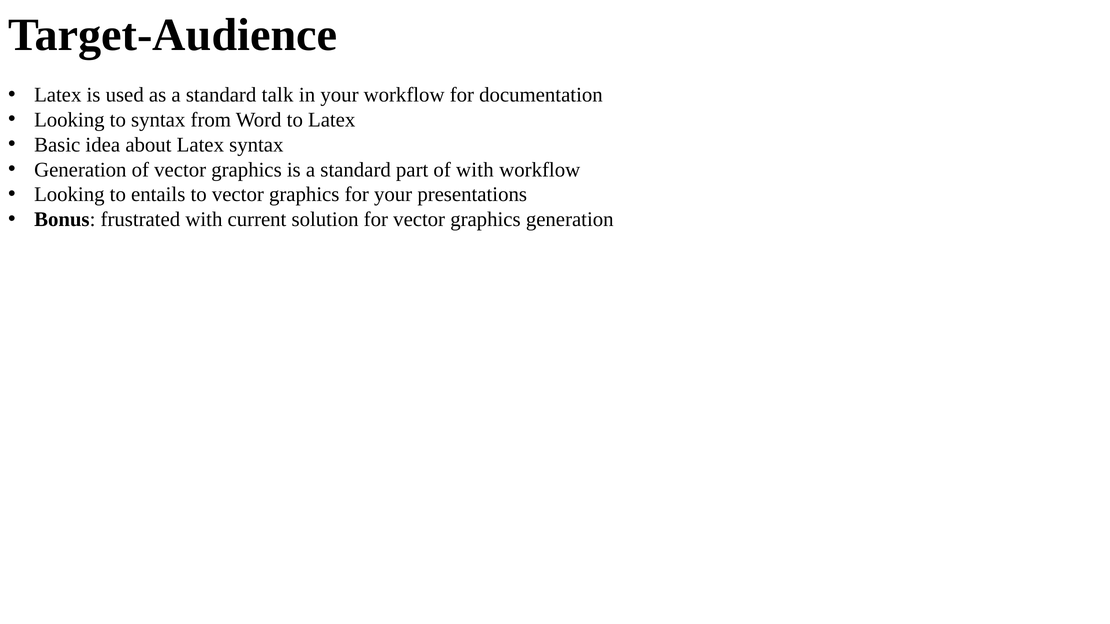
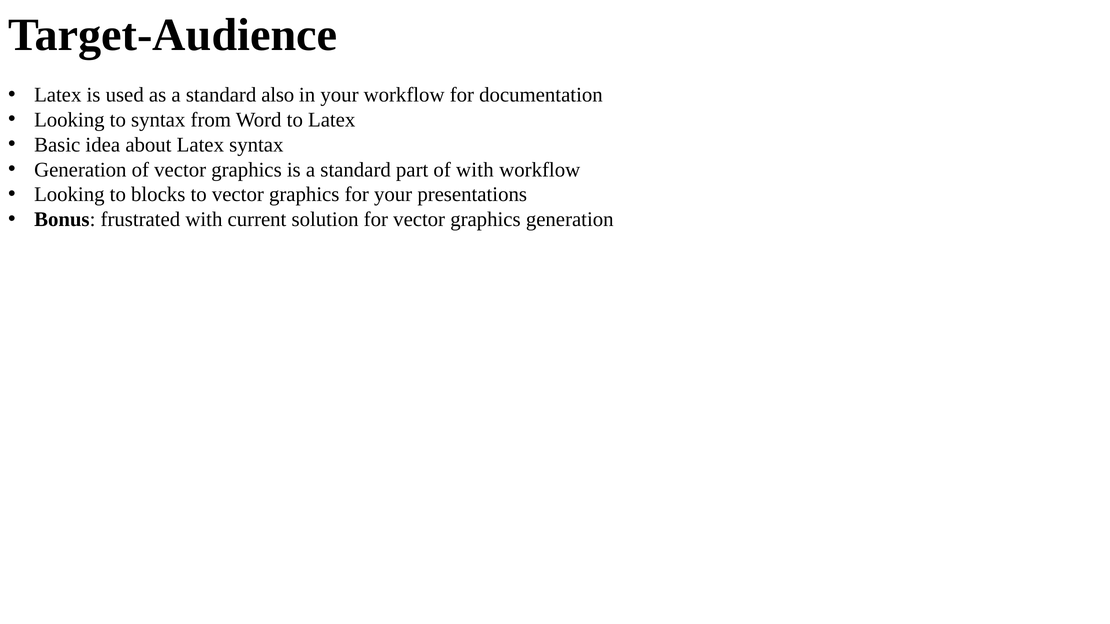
talk: talk -> also (278, 95)
entails: entails -> blocks (158, 195)
